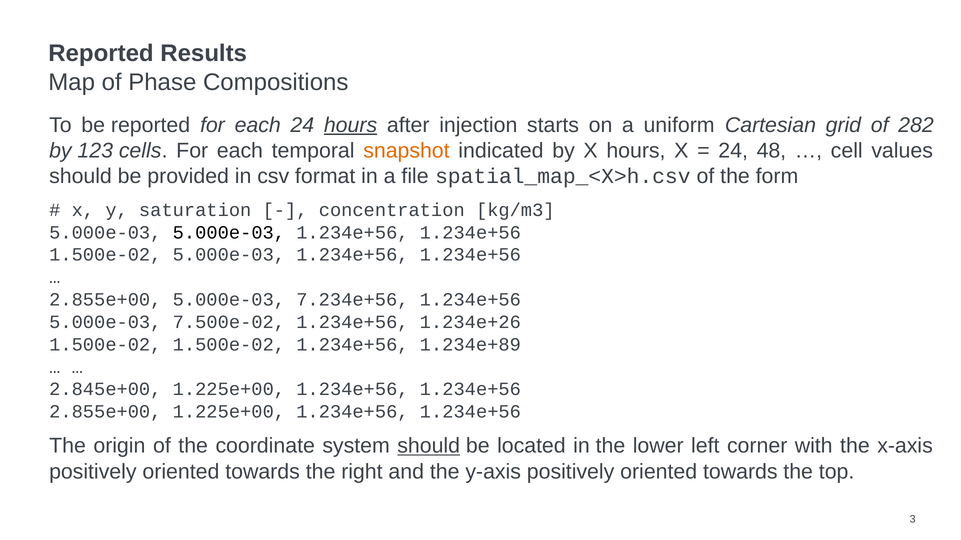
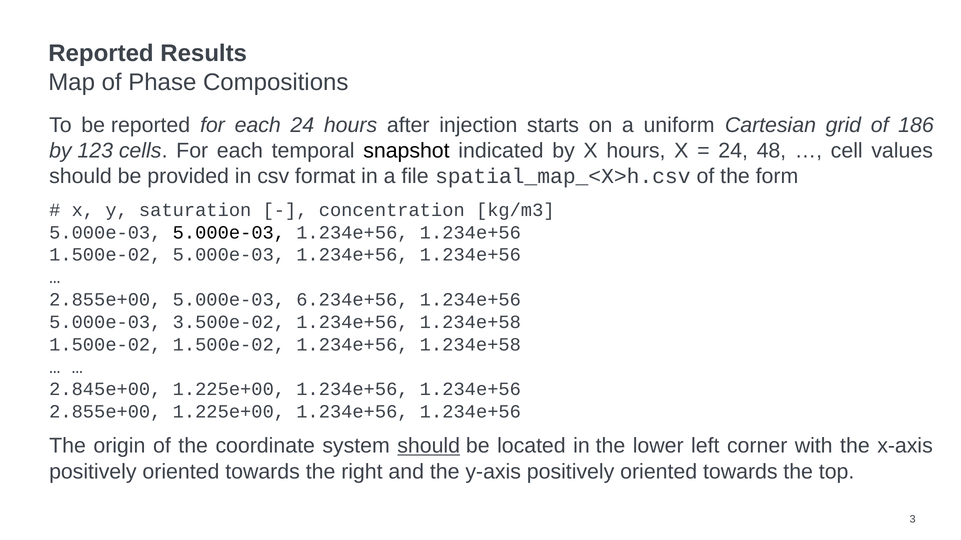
hours underline: present -> none (351, 125)
282: 282 -> 186 (916, 125)
snapshot colour: orange -> black (406, 151)
7.234e+56: 7.234e+56 -> 6.234e+56 (352, 300)
7.500e-02: 7.500e-02 -> 3.500e-02 (229, 322)
1.234e+26: 1.234e+26 -> 1.234e+58 (470, 322)
1.500e-02 1.234e+56 1.234e+89: 1.234e+89 -> 1.234e+58 (470, 345)
